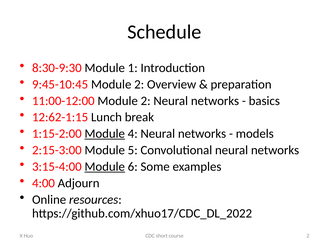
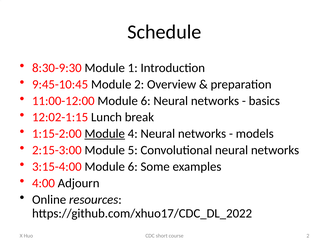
11:00-12:00 Module 2: 2 -> 6 (146, 101)
12:62-1:15: 12:62-1:15 -> 12:02-1:15 (60, 117)
Module underline: present -> none (105, 166)
